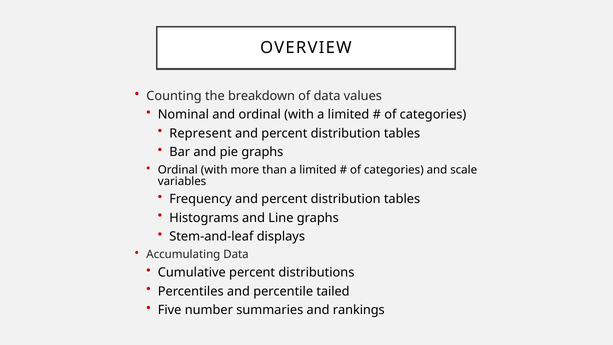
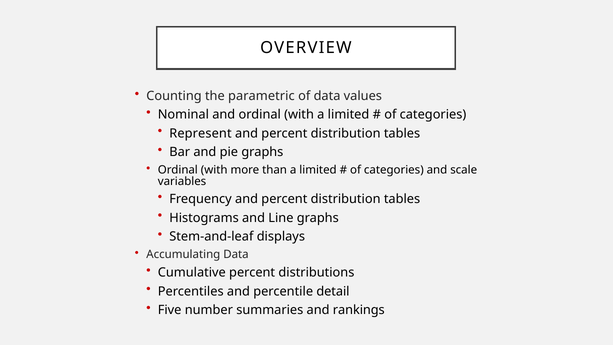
breakdown: breakdown -> parametric (261, 96)
tailed: tailed -> detail (333, 291)
